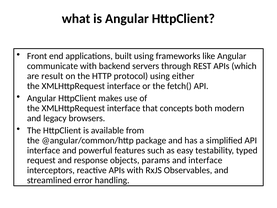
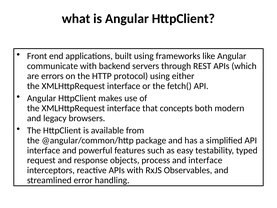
result: result -> errors (52, 76)
params: params -> process (156, 160)
